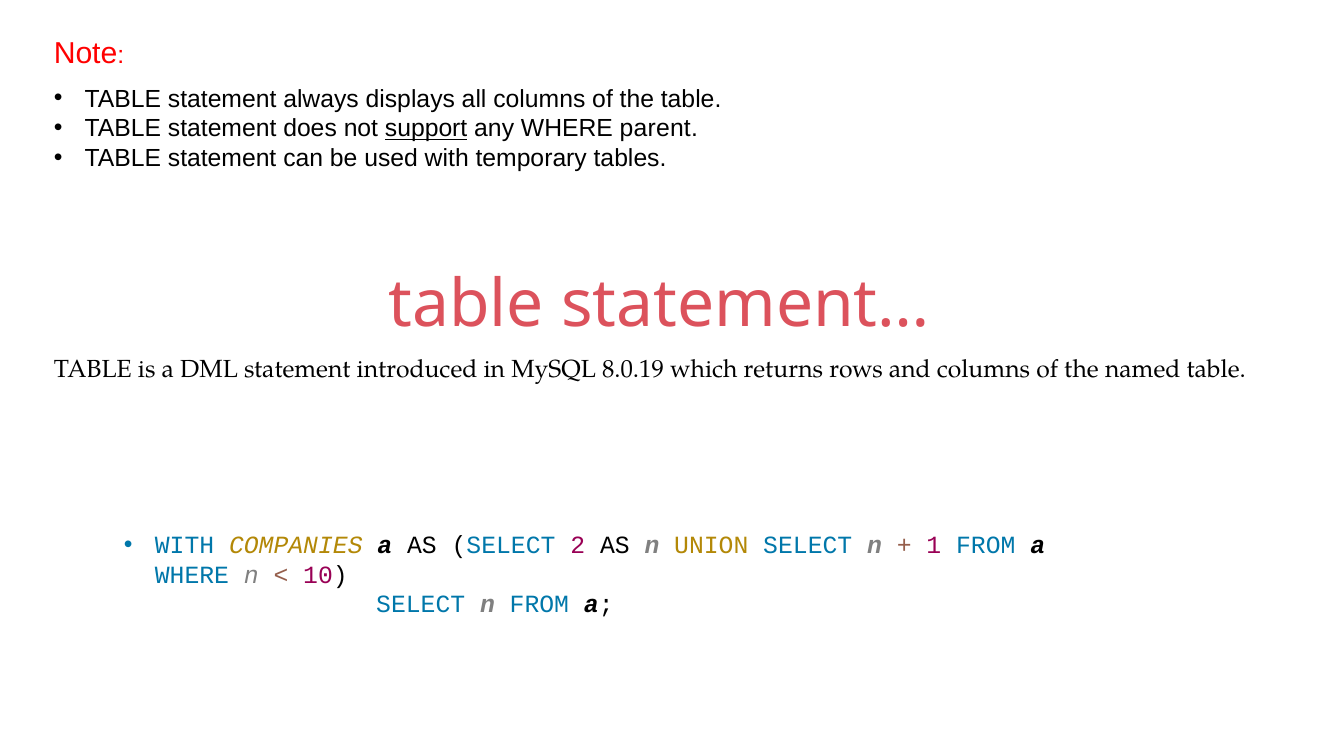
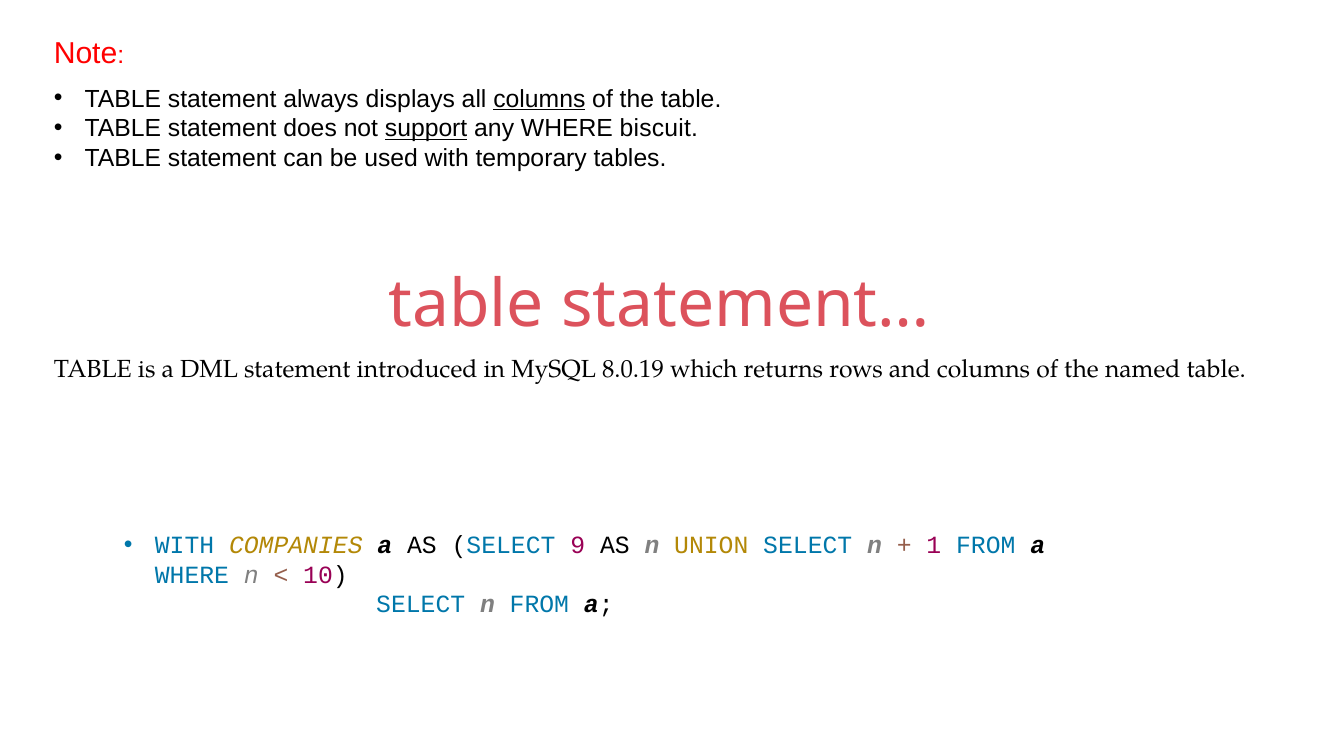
columns underline: none -> present (539, 99)
parent: parent -> biscuit (659, 129)
2: 2 -> 9 (578, 545)
